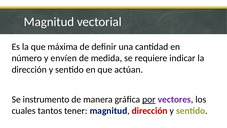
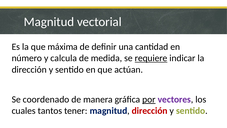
envíen: envíen -> calcula (64, 58)
requiere underline: none -> present (151, 58)
instrumento: instrumento -> coordenado (46, 99)
